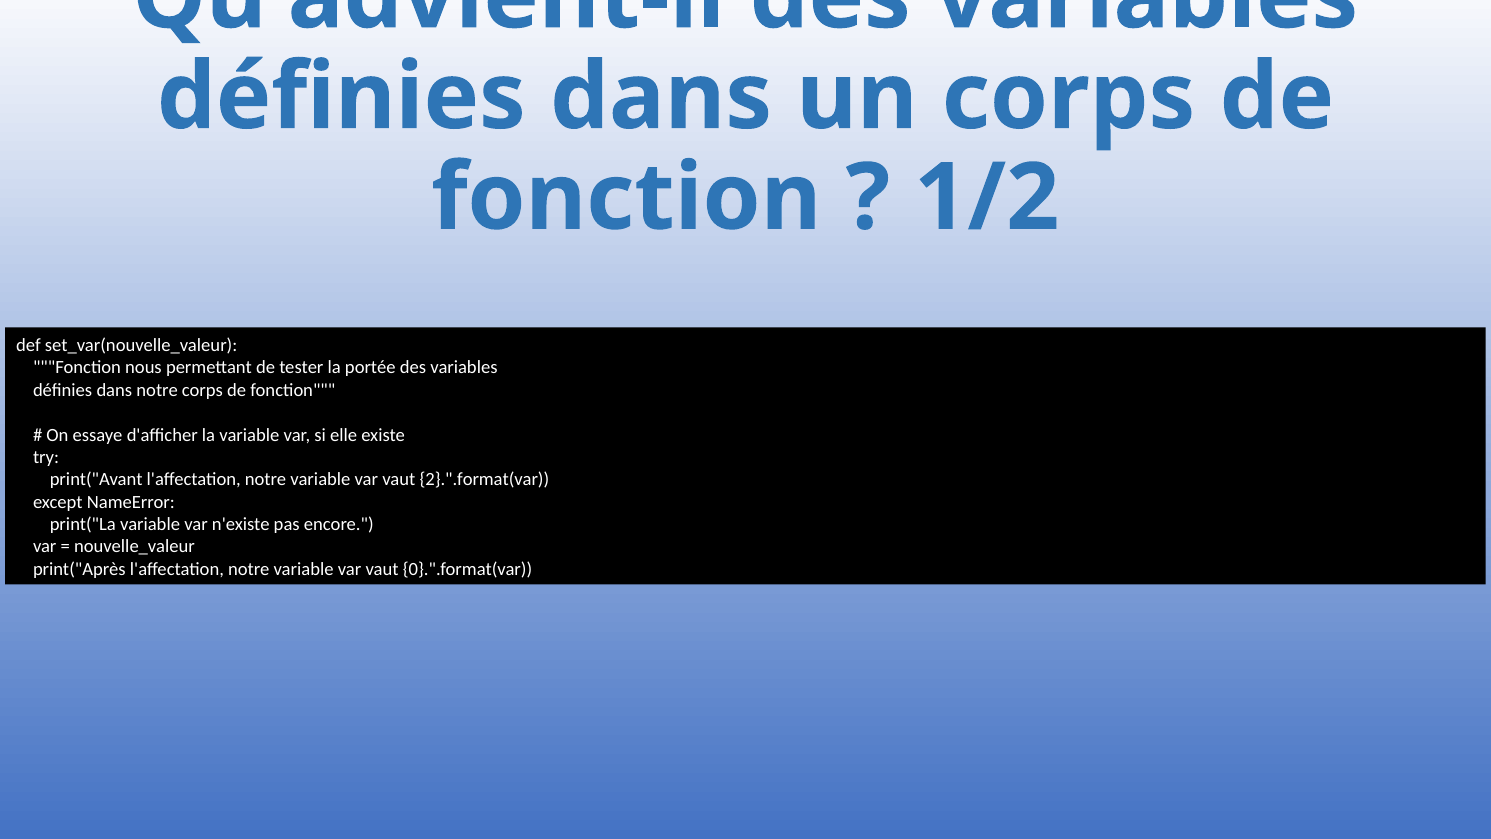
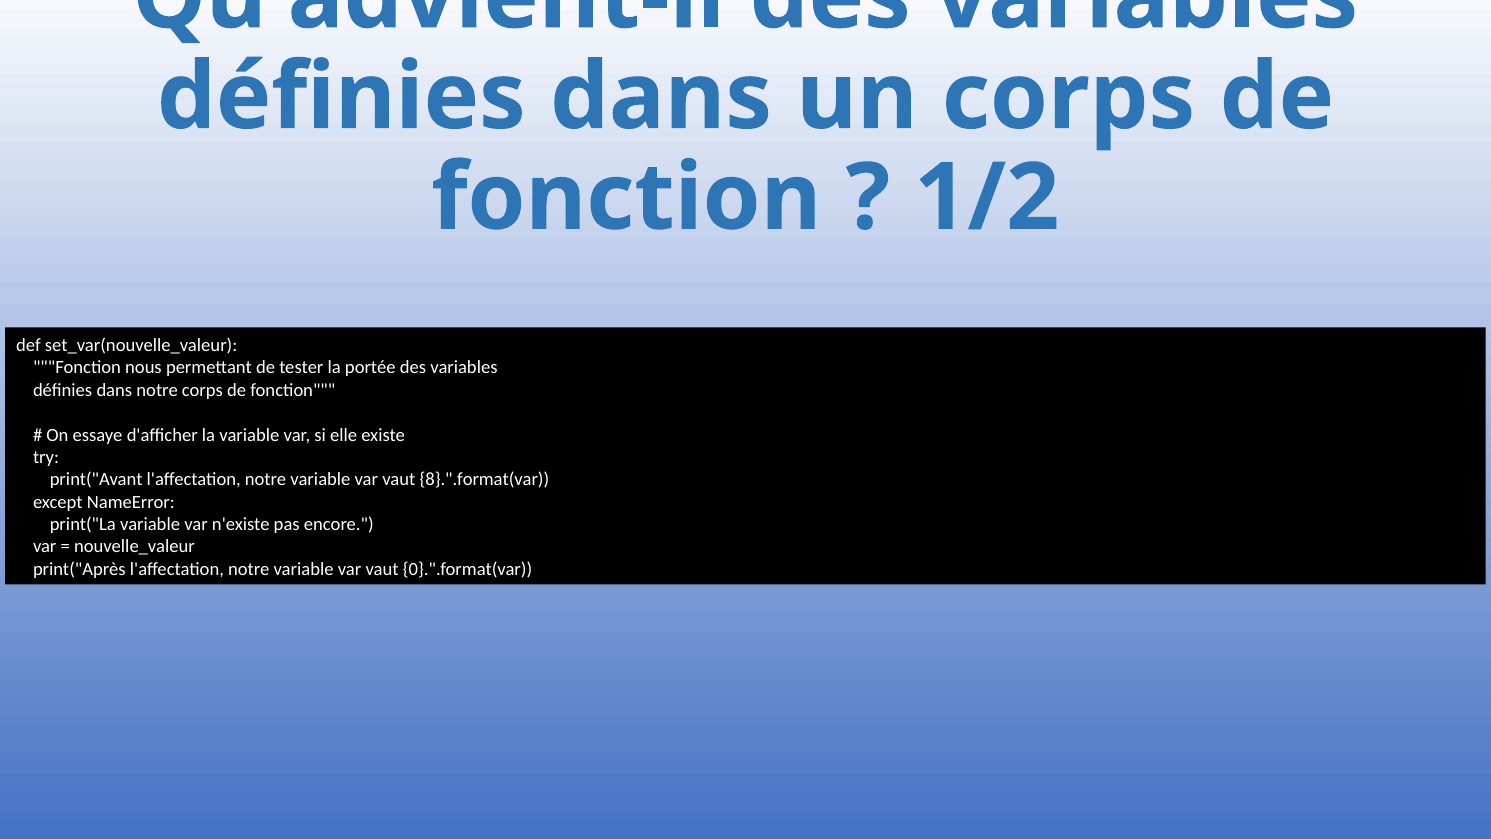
2}.".format(var: 2}.".format(var -> 8}.".format(var (484, 479)
